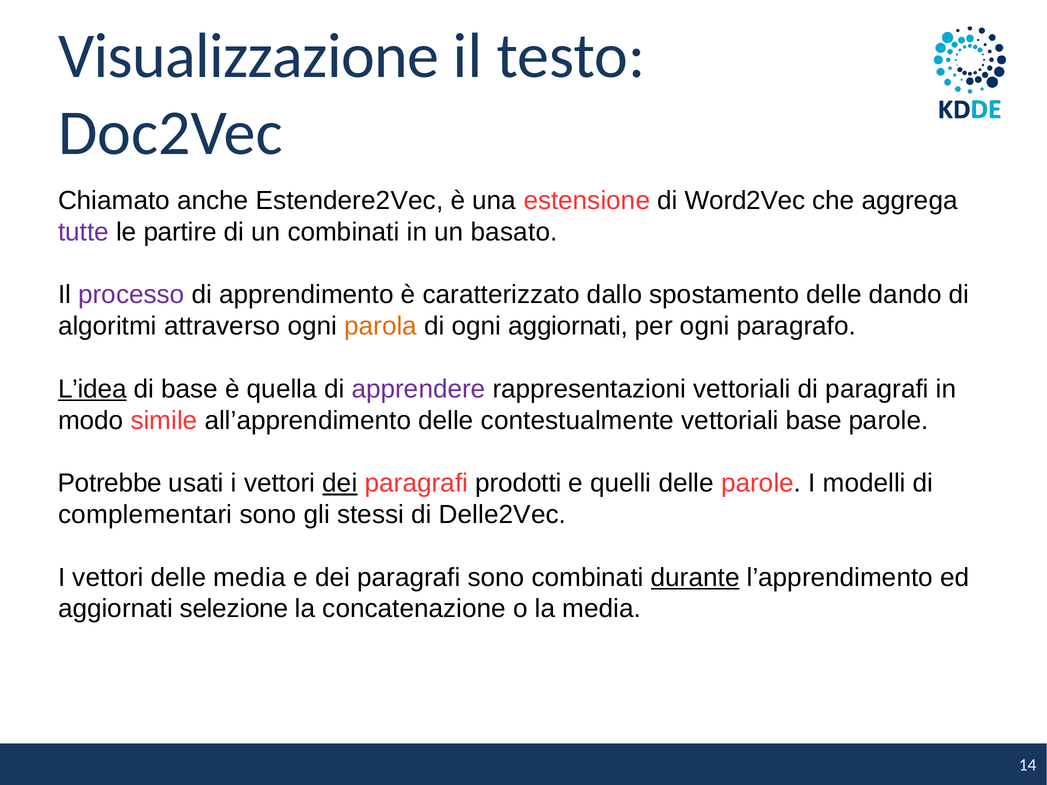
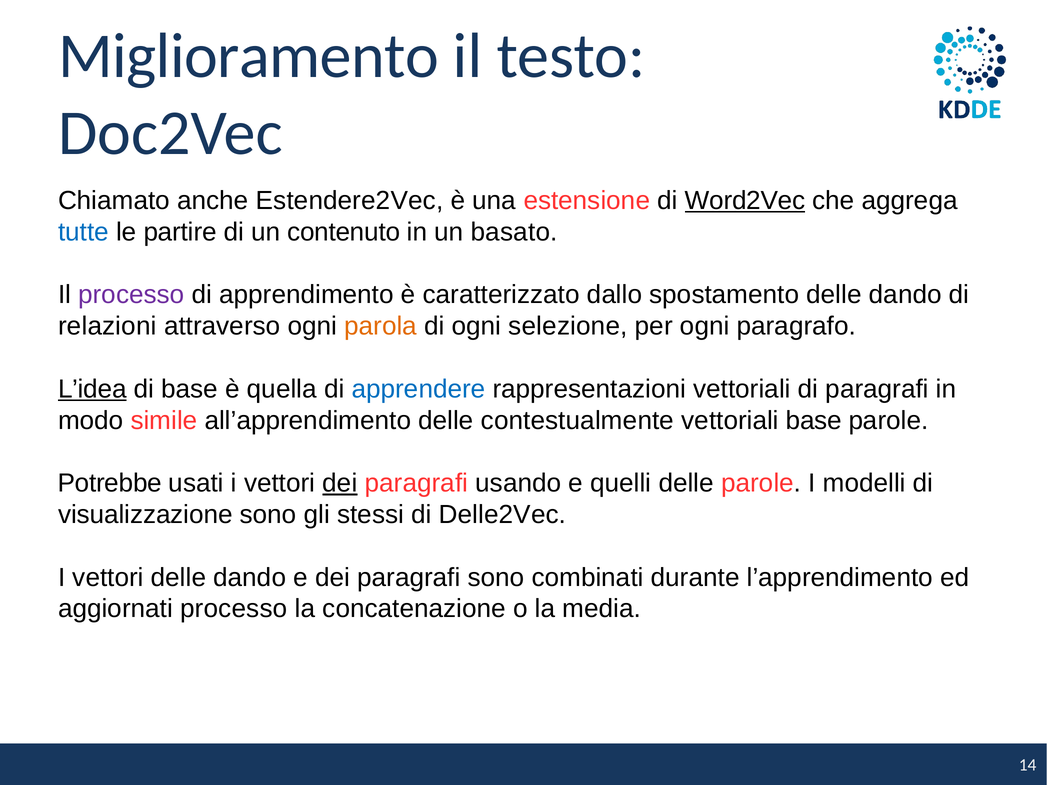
Visualizzazione: Visualizzazione -> Miglioramento (248, 56)
Word2Vec underline: none -> present (745, 201)
tutte colour: purple -> blue (83, 232)
un combinati: combinati -> contenuto (344, 232)
algoritmi: algoritmi -> relazioni (107, 326)
ogni aggiornati: aggiornati -> selezione (568, 326)
apprendere colour: purple -> blue (419, 389)
prodotti: prodotti -> usando (518, 483)
complementari: complementari -> visualizzazione (145, 515)
vettori delle media: media -> dando (250, 578)
durante underline: present -> none (695, 578)
aggiornati selezione: selezione -> processo (234, 609)
